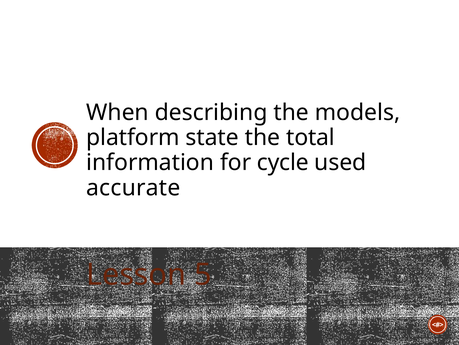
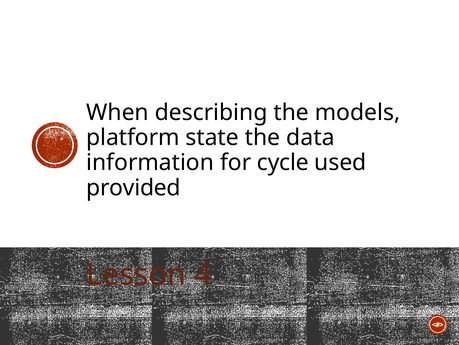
total: total -> data (310, 137)
accurate: accurate -> provided (133, 187)
5: 5 -> 4 (203, 274)
